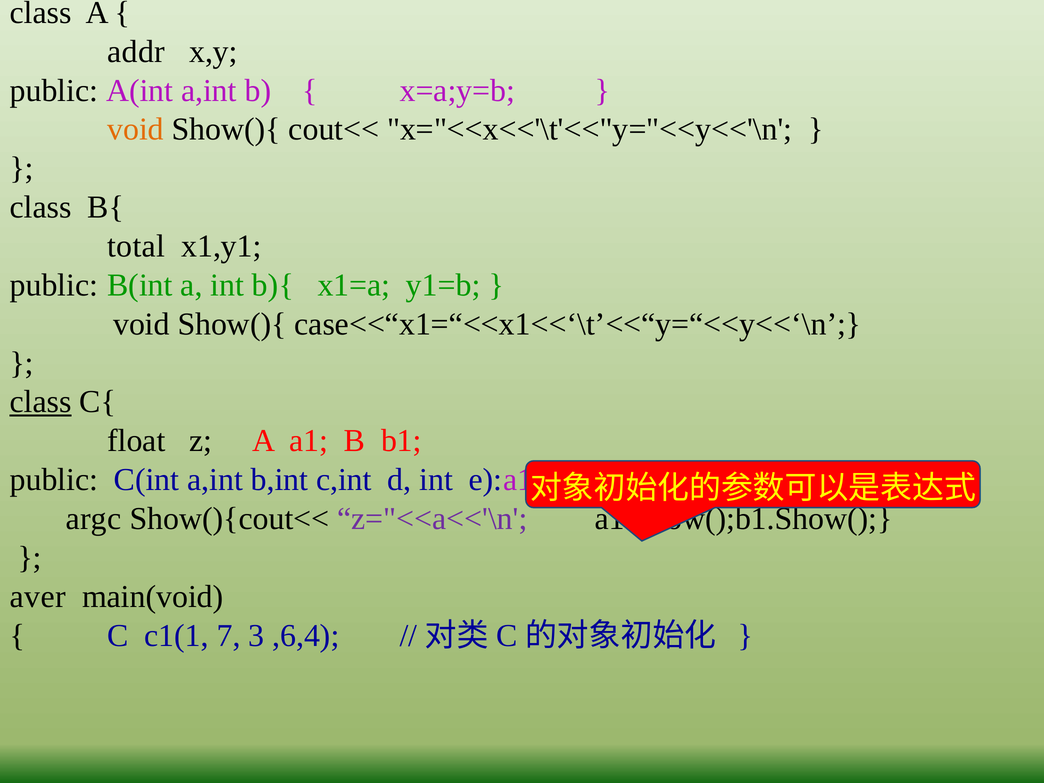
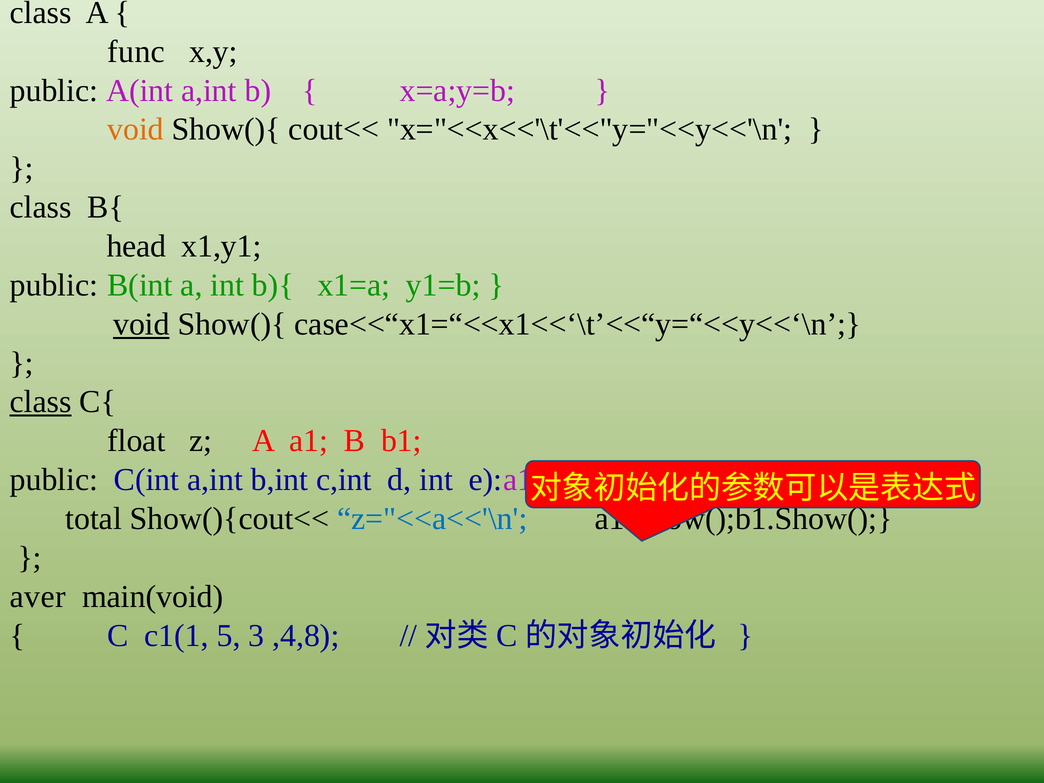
addr: addr -> func (136, 52)
total: total -> head (136, 246)
void underline: none -> present (141, 324)
argc: argc -> total (94, 519)
z="<<a<<'\n colour: purple -> blue (432, 519)
7: 7 -> 5 (229, 635)
,6,4: ,6,4 -> ,4,8 (306, 635)
